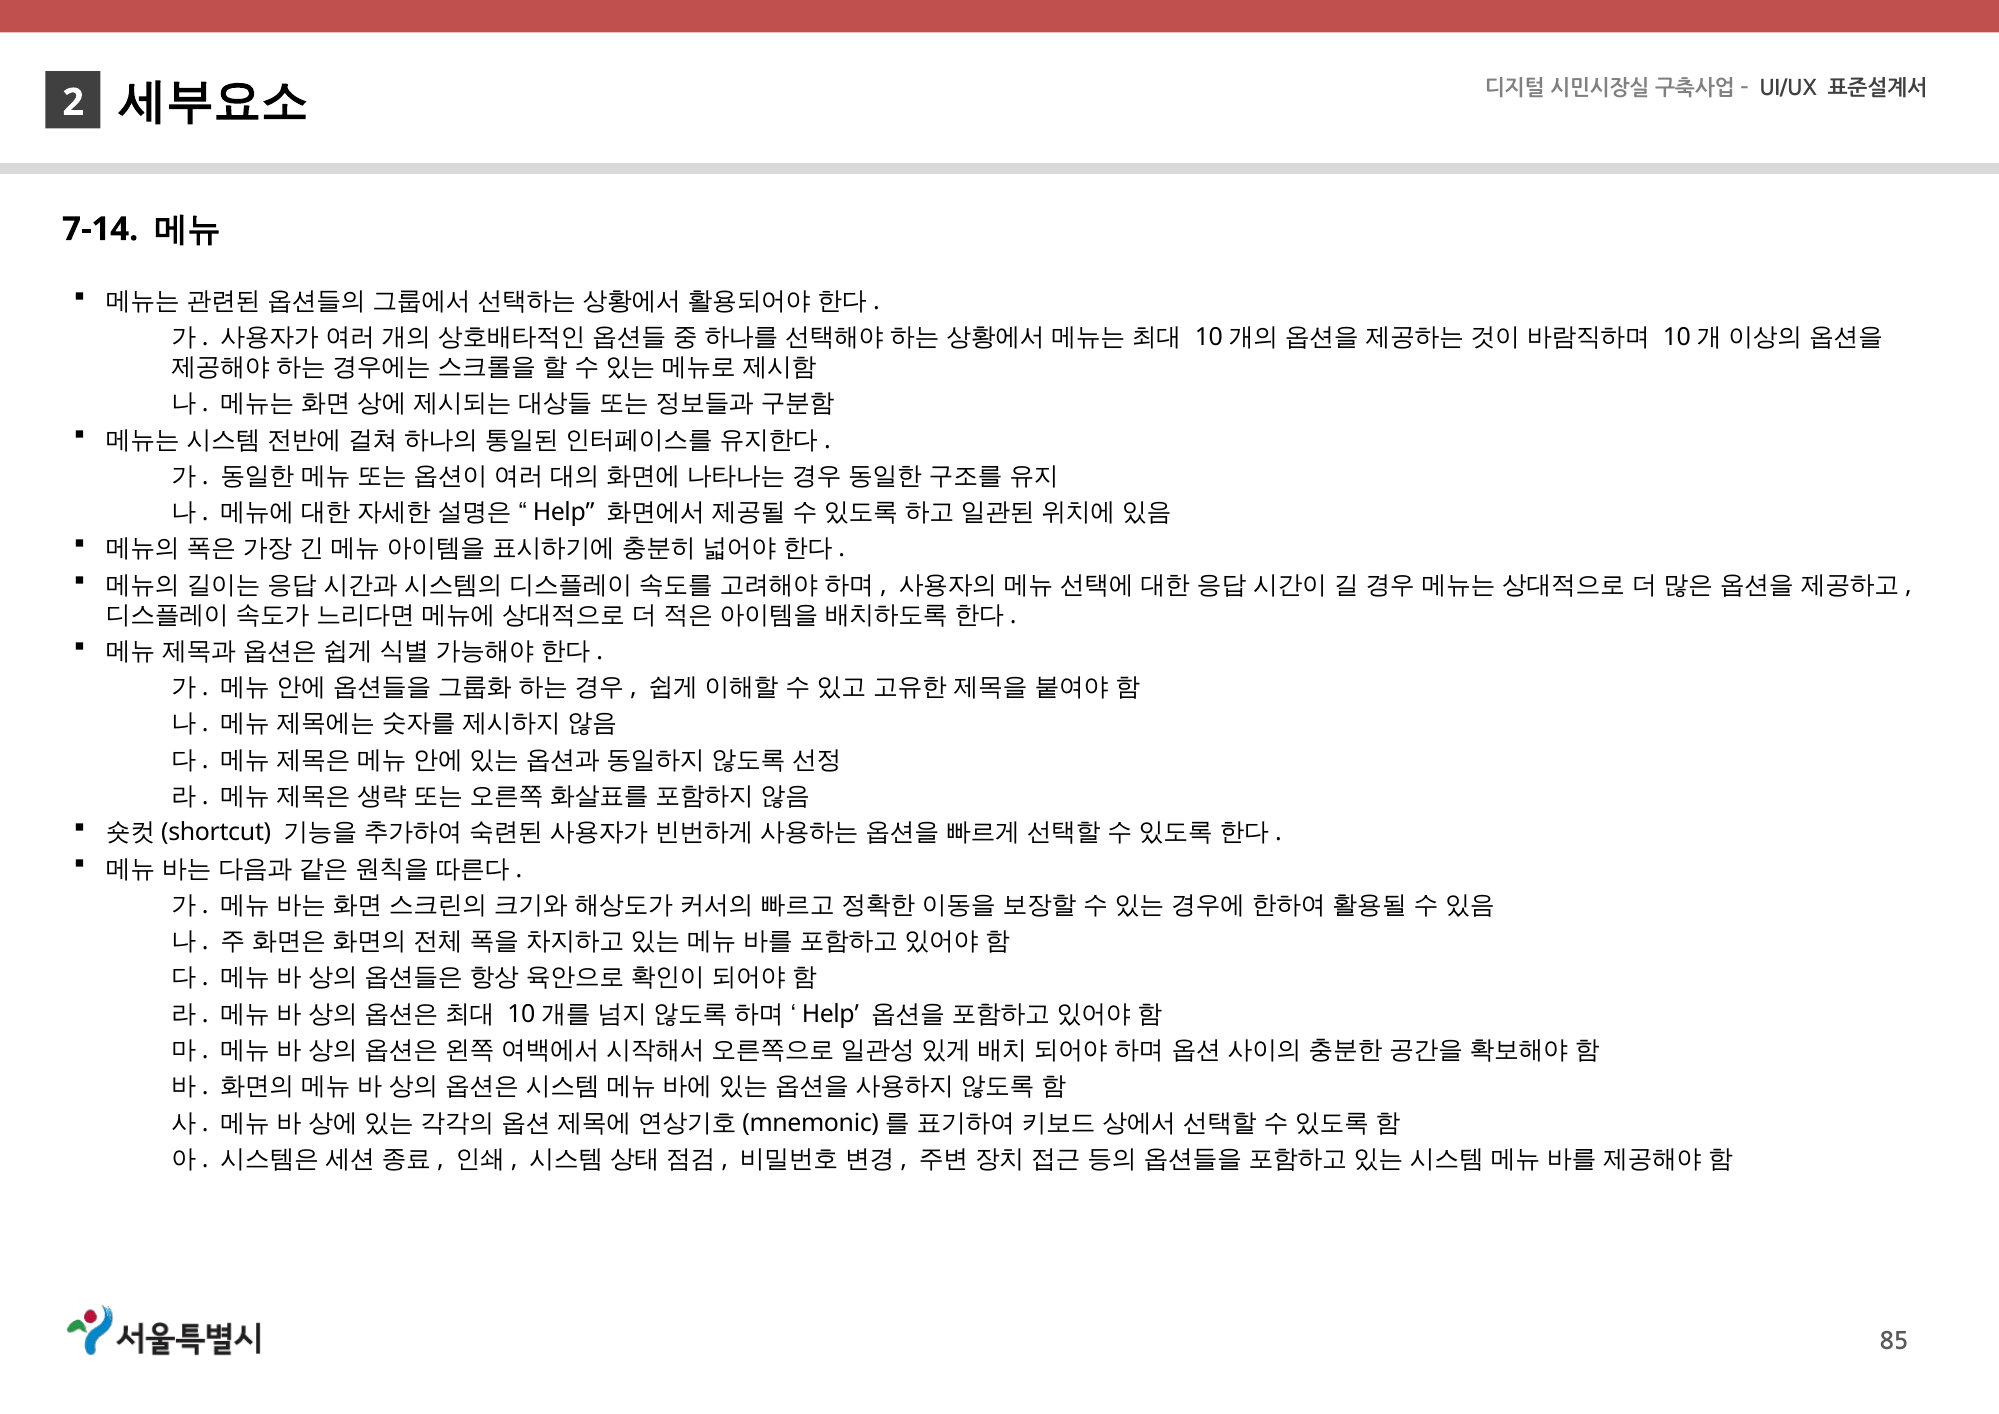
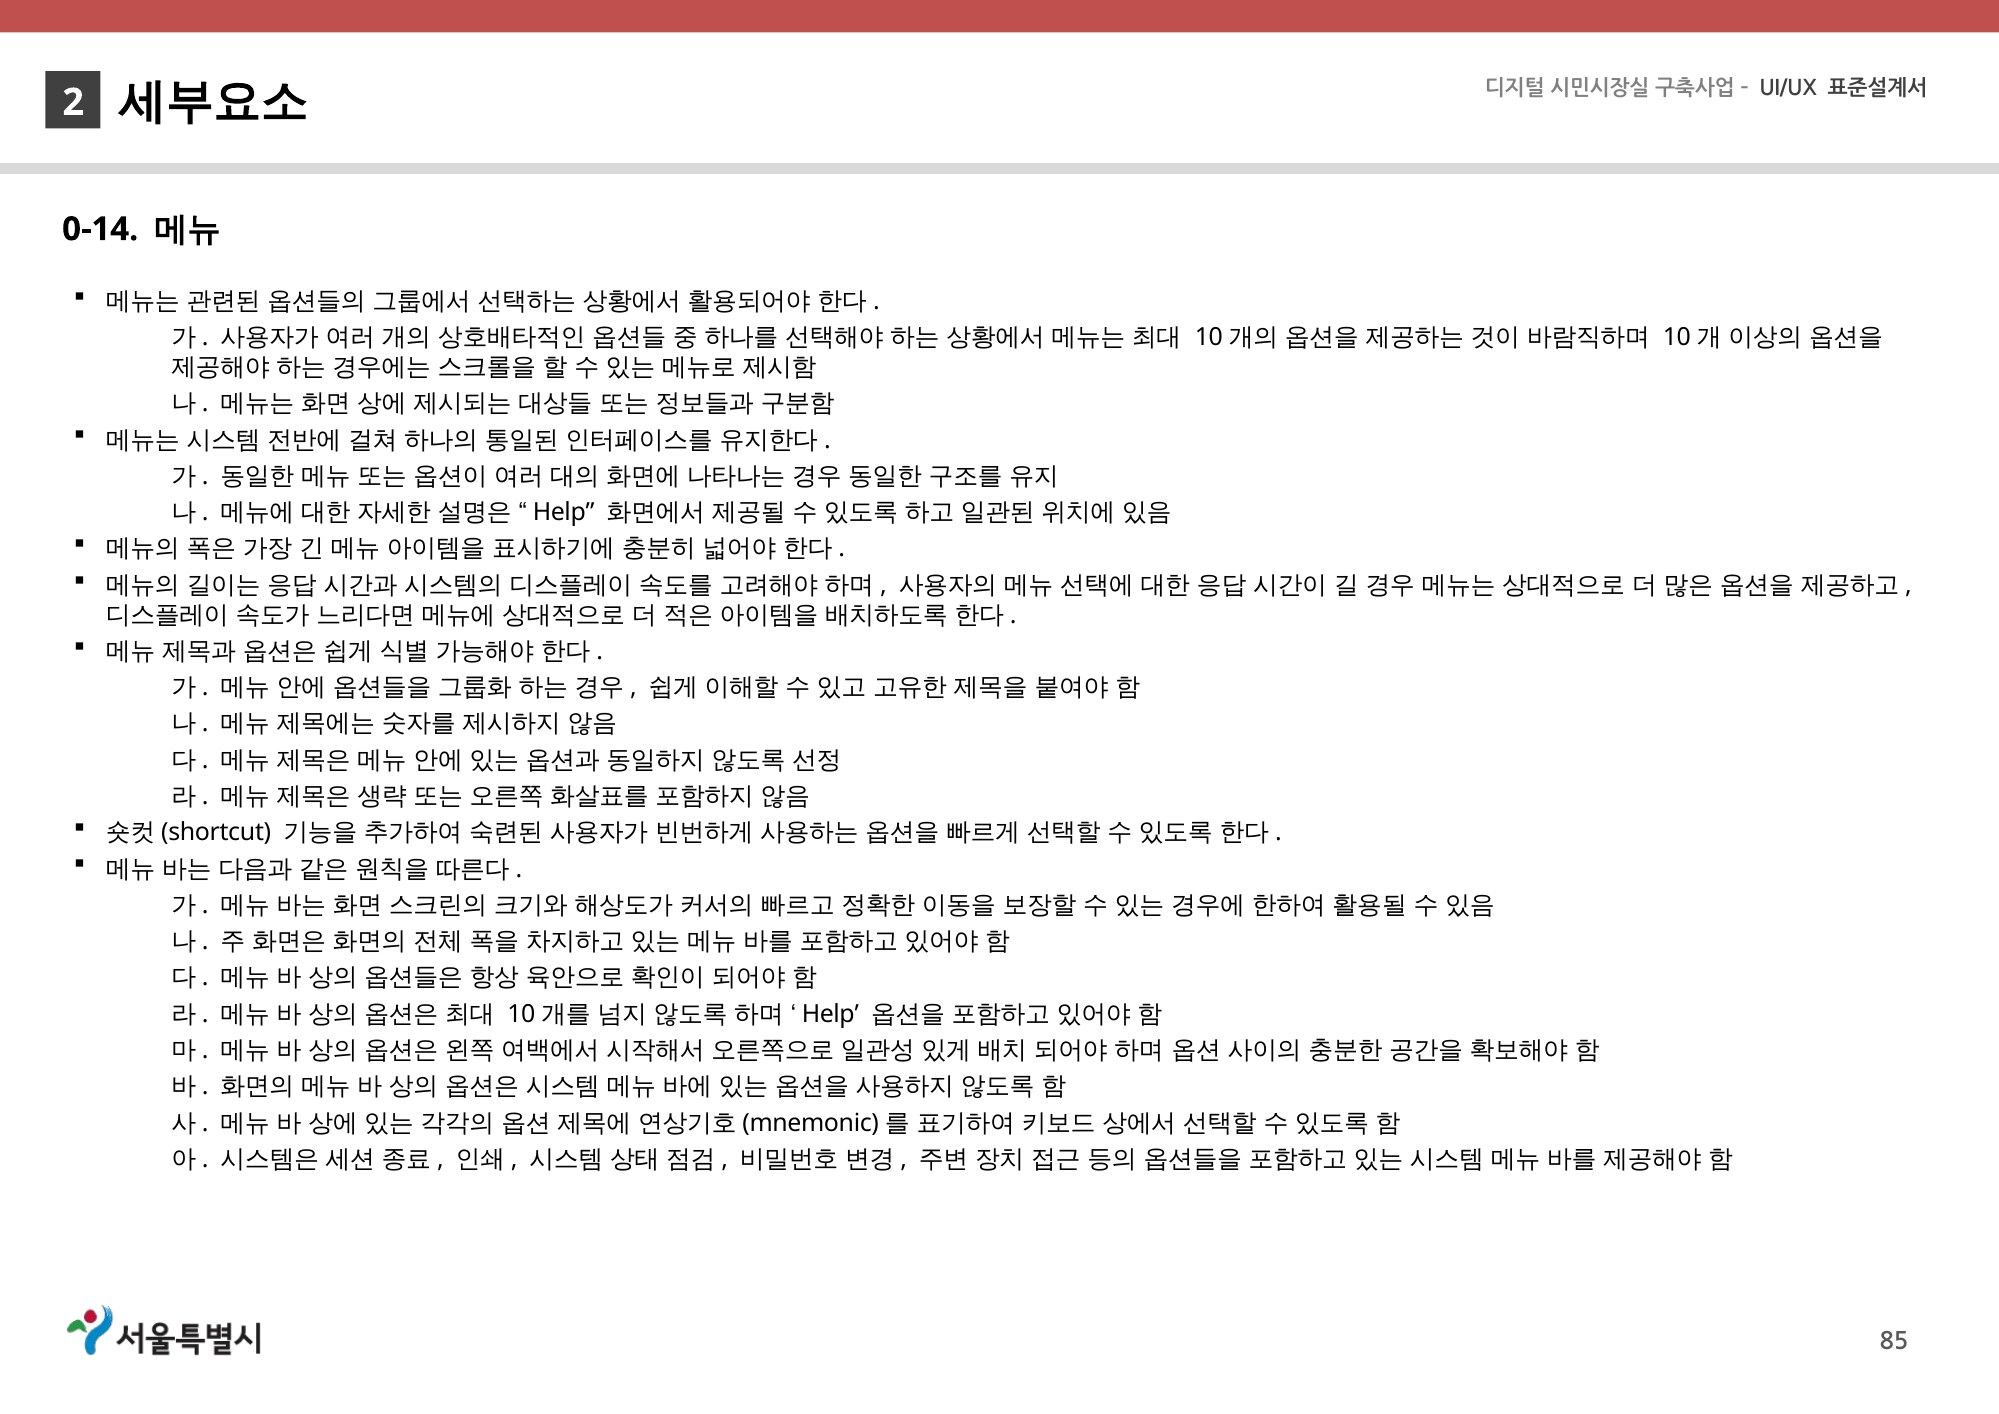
7-14: 7-14 -> 0-14 (100, 229)
